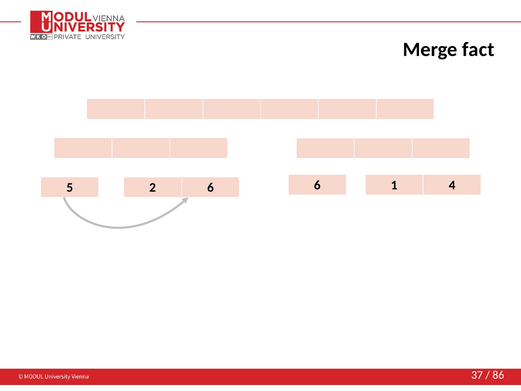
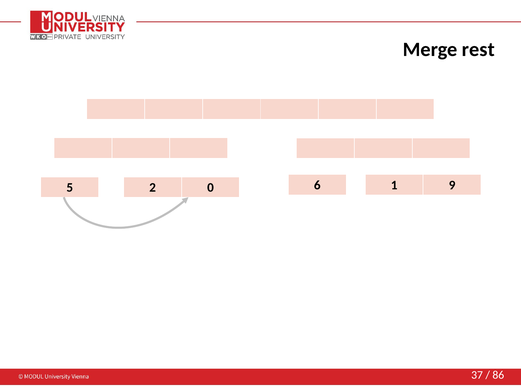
fact: fact -> rest (478, 50)
2 6: 6 -> 0 (210, 188)
4: 4 -> 9 (452, 185)
